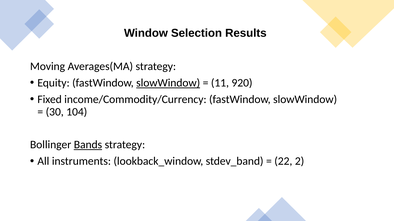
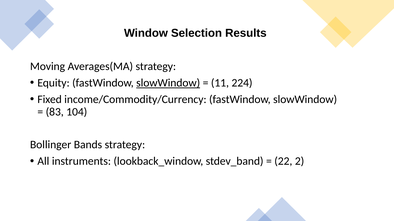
920: 920 -> 224 (242, 83)
30: 30 -> 83 (55, 112)
Bands underline: present -> none (88, 145)
